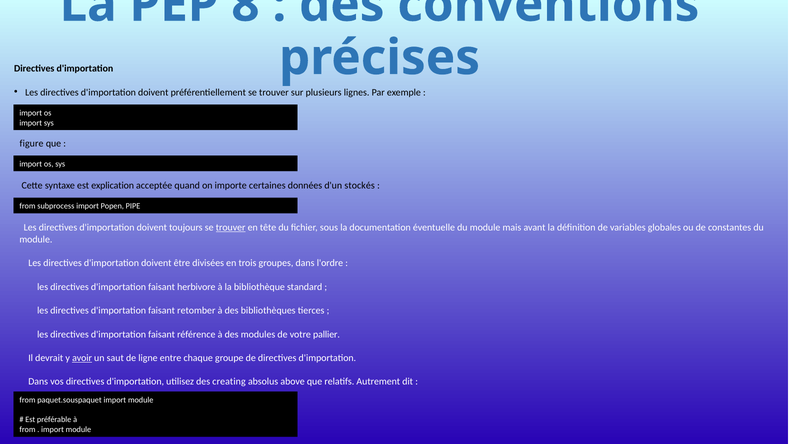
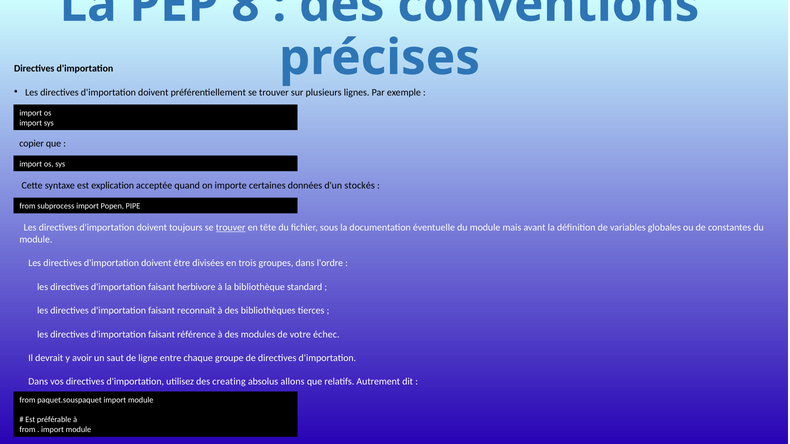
figure: figure -> copier (32, 144)
retomber: retomber -> reconnaît (196, 311)
pallier: pallier -> échec (326, 335)
avoir underline: present -> none (82, 358)
above: above -> allons (293, 382)
